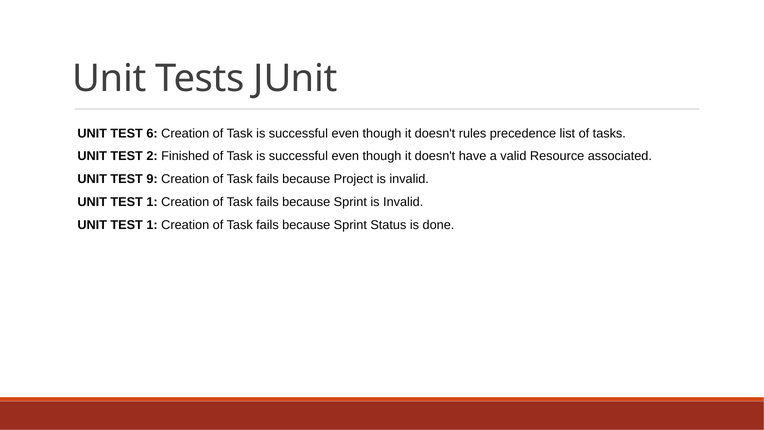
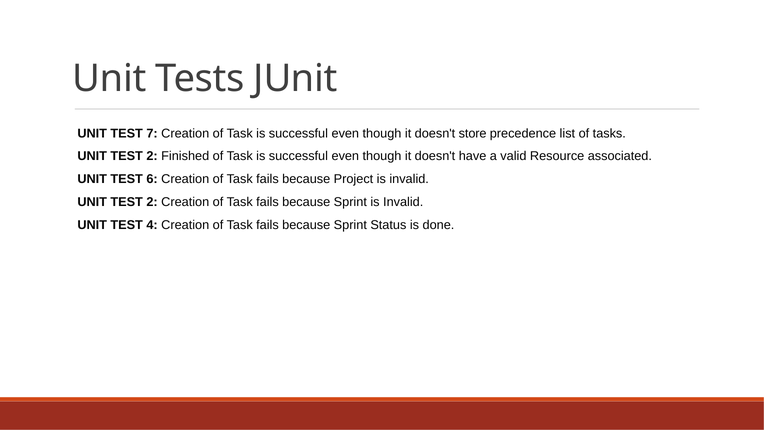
6: 6 -> 7 (152, 133)
rules: rules -> store (473, 133)
9: 9 -> 6 (152, 179)
1: 1 -> 2 (152, 202)
1: 1 -> 4 (152, 225)
